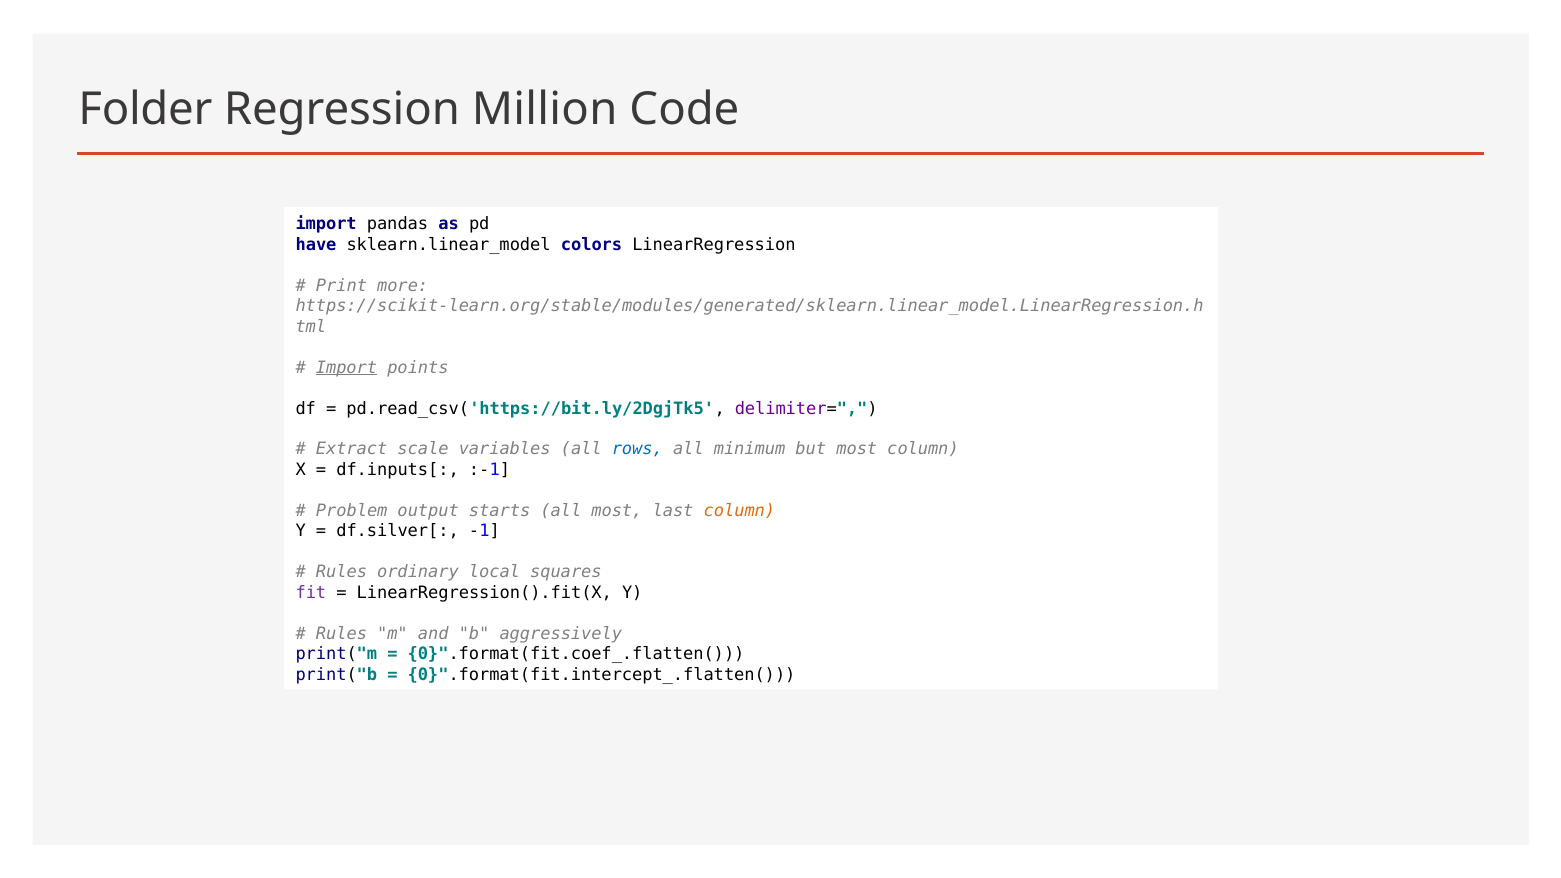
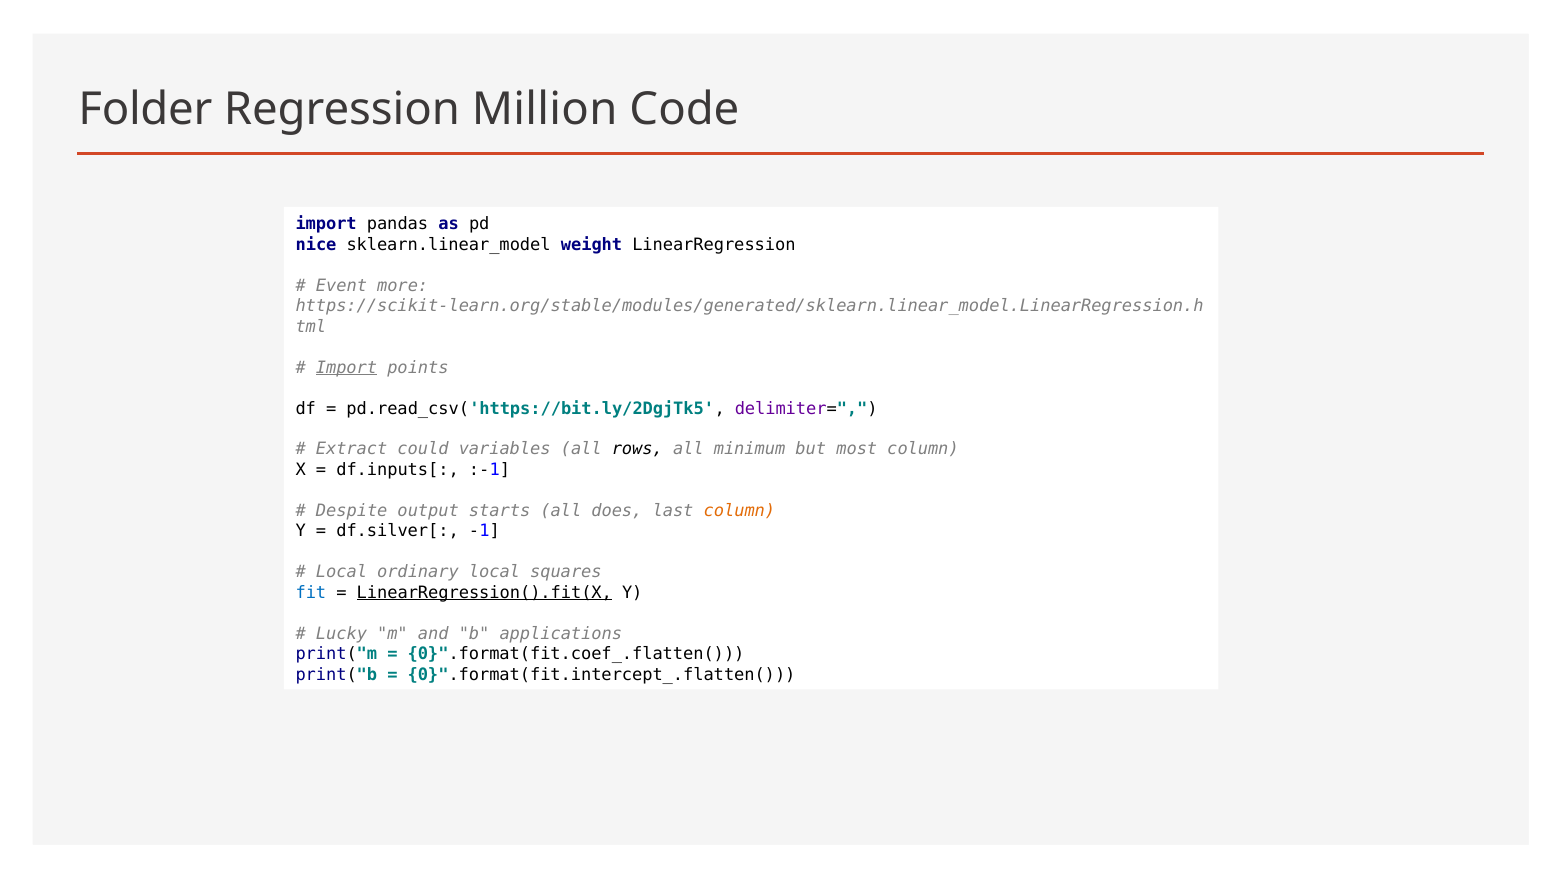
have: have -> nice (316, 245)
colors: colors -> weight (592, 245)
Print: Print -> Event (341, 286)
scale: scale -> could (423, 449)
rows colour: blue -> black (637, 449)
Problem: Problem -> Despite (352, 511)
all most: most -> does (617, 511)
Rules: Rules -> Local (341, 572)
fit colour: purple -> blue (311, 593)
LinearRegression().fit(X underline: none -> present (484, 593)
Rules: Rules -> Lucky (341, 634)
aggressively: aggressively -> applications (561, 634)
